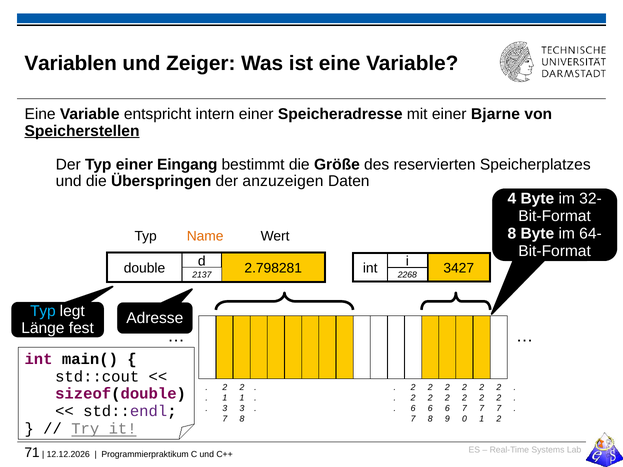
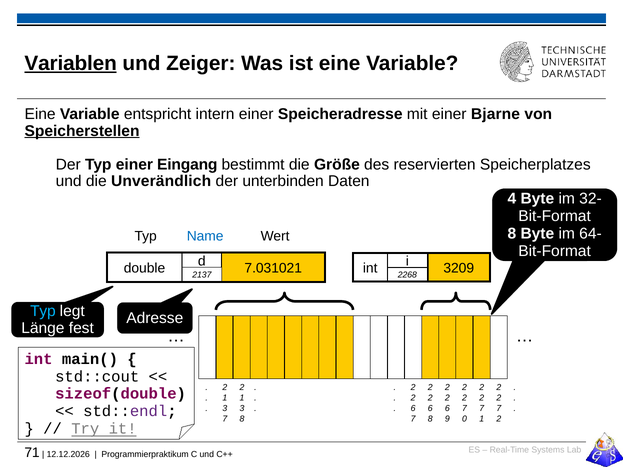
Variablen underline: none -> present (71, 63)
Überspringen: Überspringen -> Unverändlich (161, 181)
anzuzeigen: anzuzeigen -> unterbinden (283, 181)
Name colour: orange -> blue (205, 236)
2.798281: 2.798281 -> 7.031021 (273, 268)
3427: 3427 -> 3209 (459, 268)
